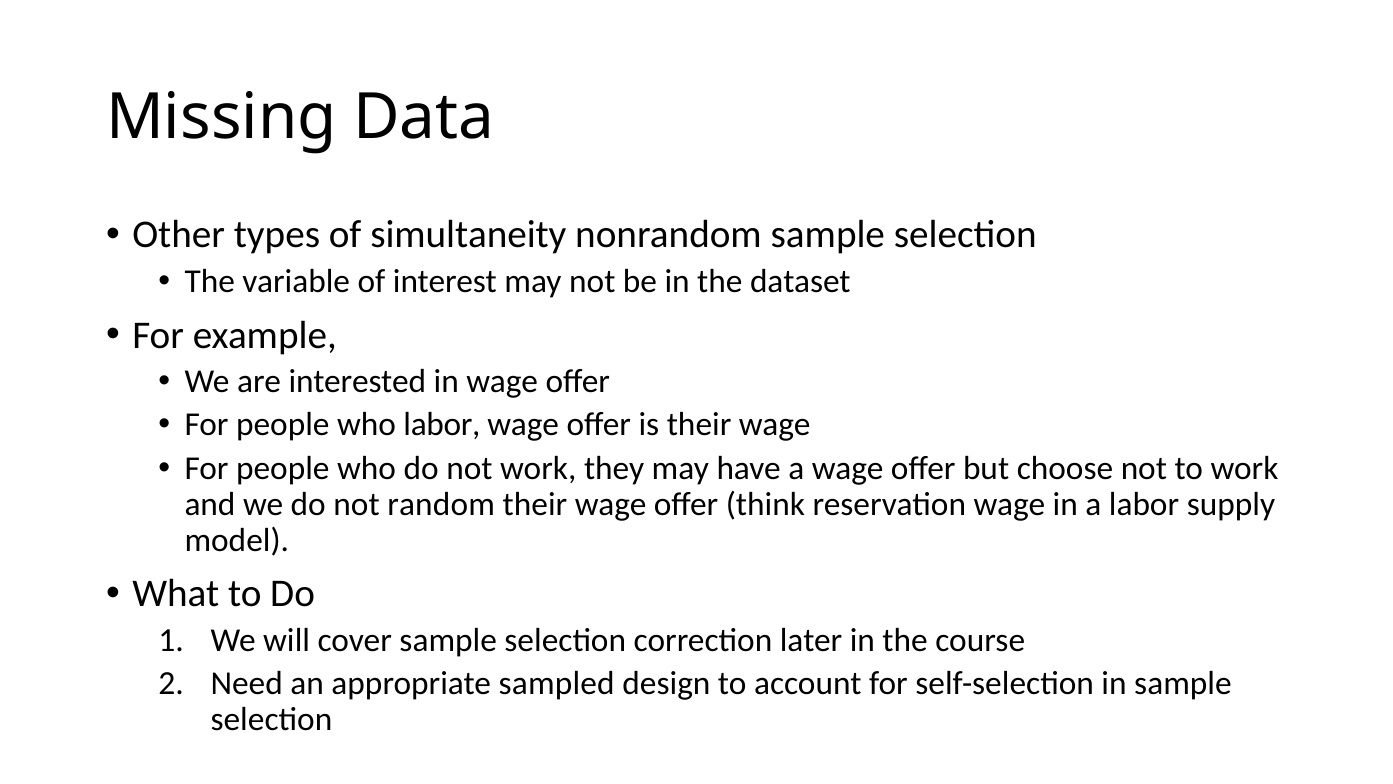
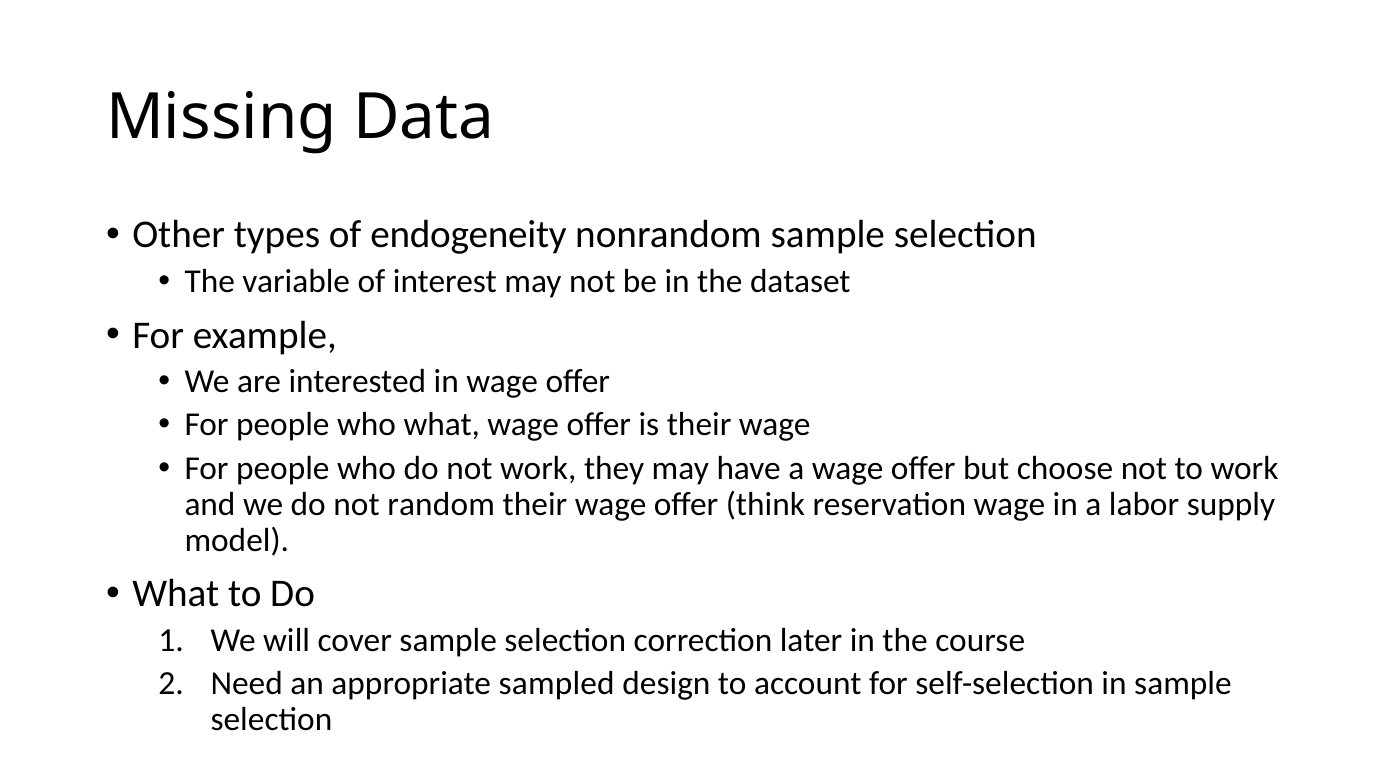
simultaneity: simultaneity -> endogeneity (468, 235)
who labor: labor -> what (442, 425)
